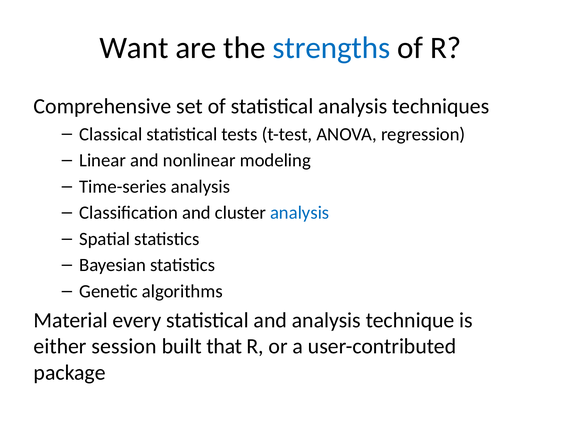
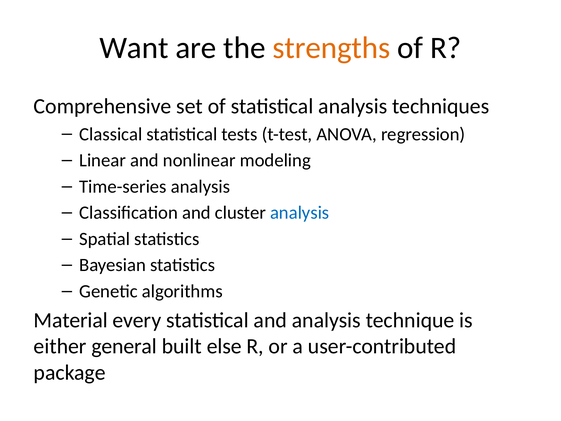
strengths colour: blue -> orange (331, 48)
session: session -> general (124, 346)
that: that -> else (224, 346)
